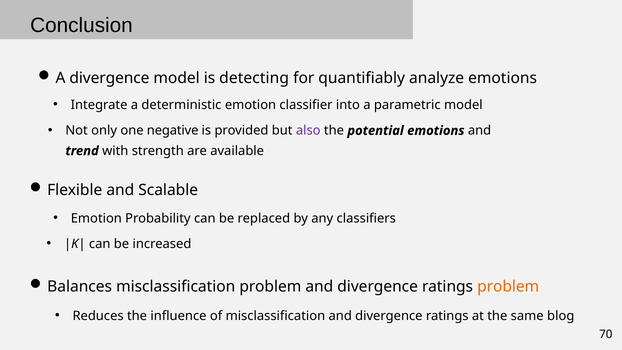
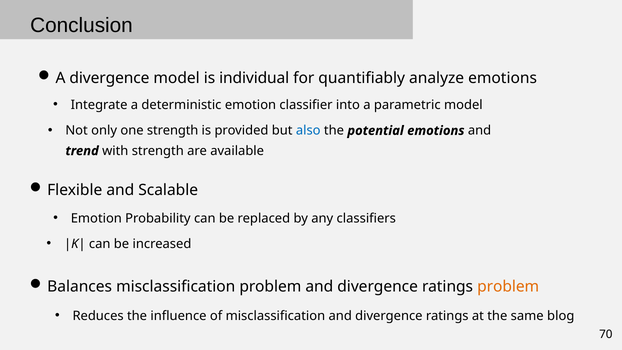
detecting: detecting -> individual (254, 78)
one negative: negative -> strength (173, 131)
also colour: purple -> blue (308, 131)
